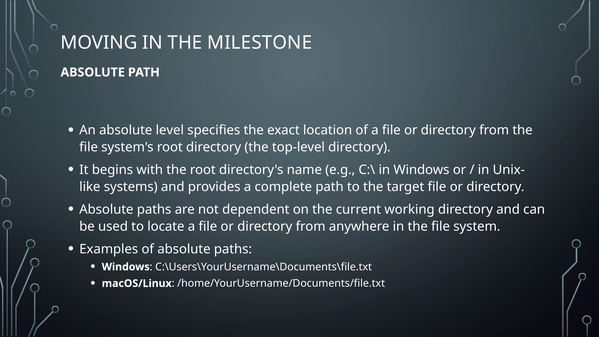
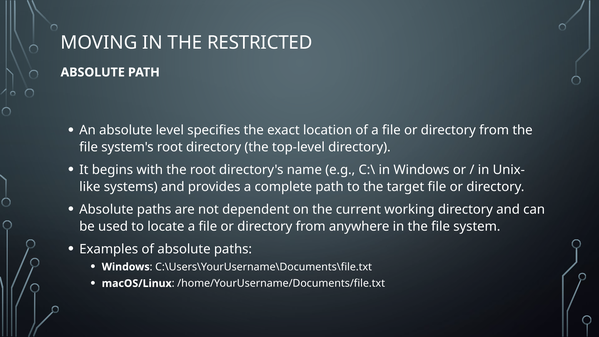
MILESTONE: MILESTONE -> RESTRICTED (260, 43)
